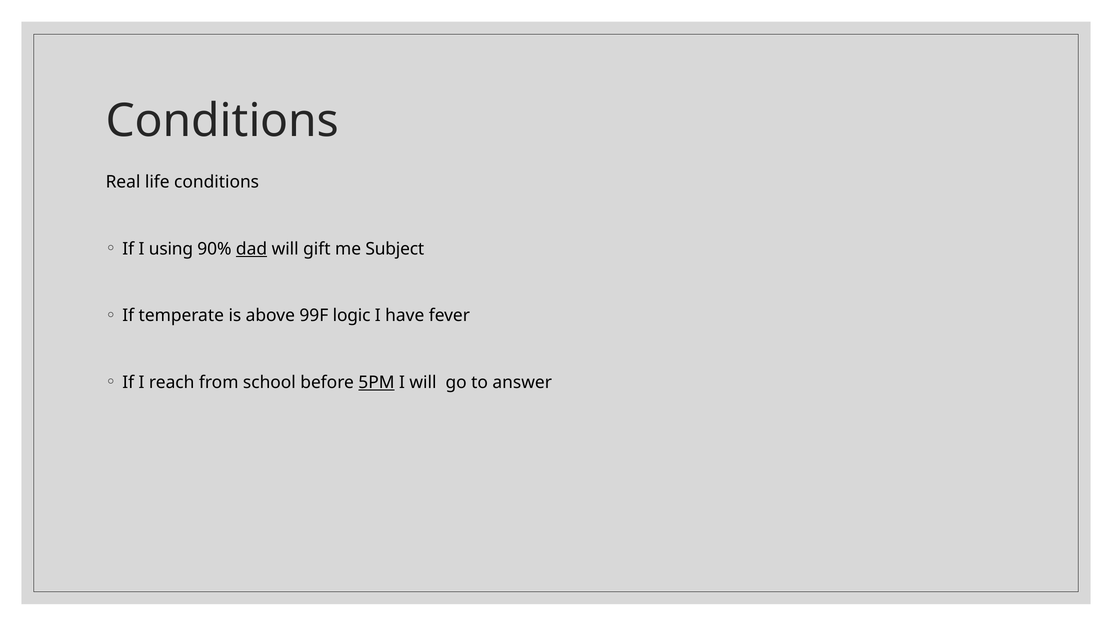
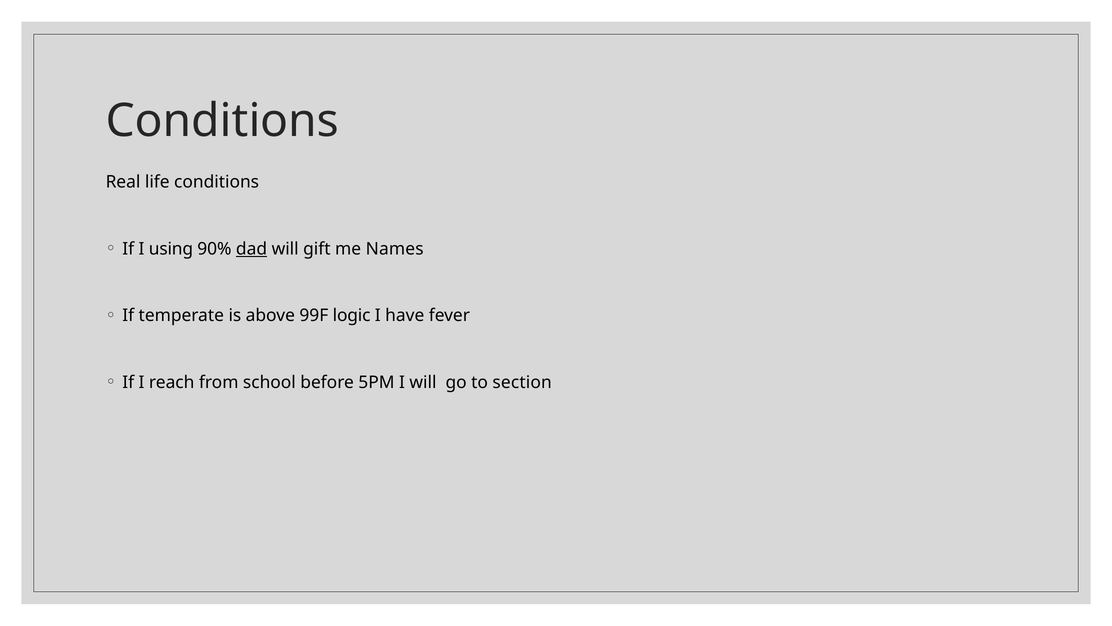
Subject: Subject -> Names (395, 249)
5PM underline: present -> none (376, 382)
answer: answer -> section (522, 382)
